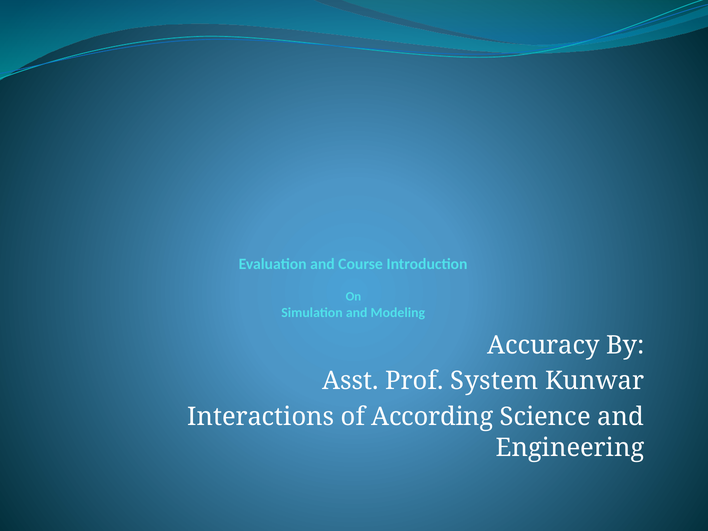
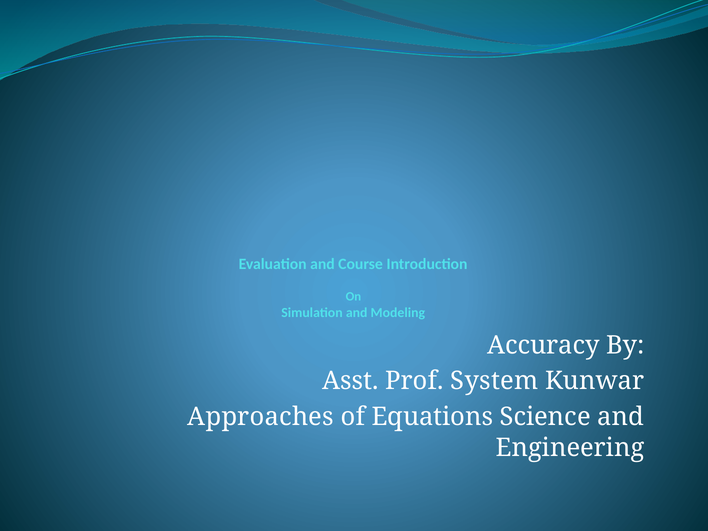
Interactions: Interactions -> Approaches (261, 417)
According: According -> Equations (432, 417)
